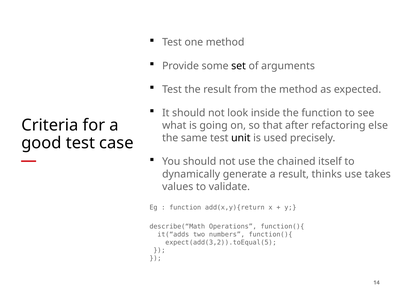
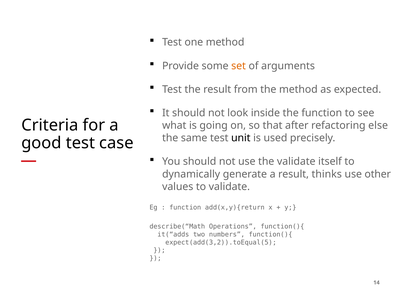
set colour: black -> orange (239, 66)
the chained: chained -> validate (296, 162)
takes: takes -> other (378, 174)
